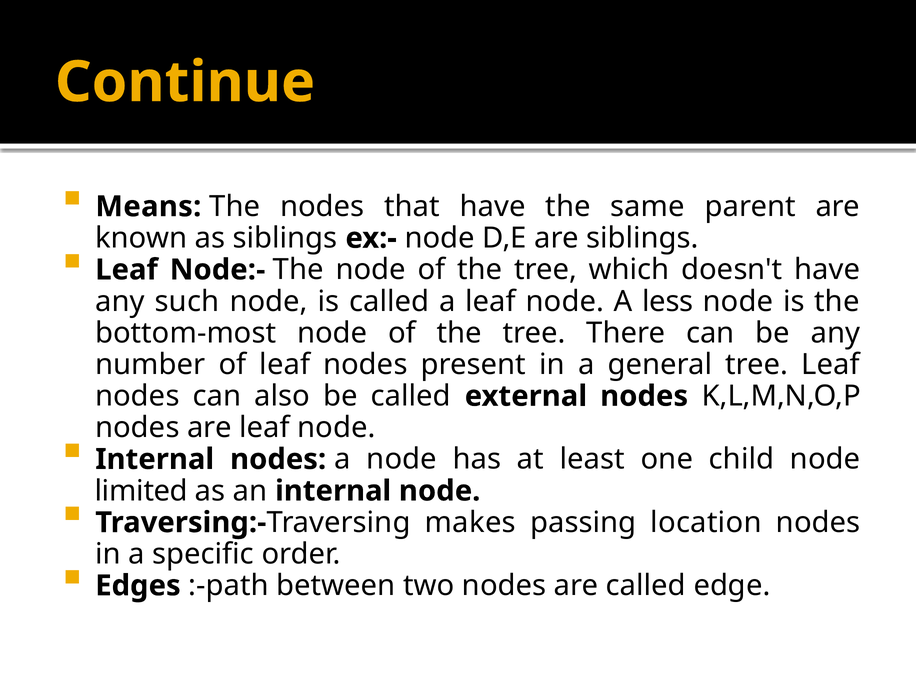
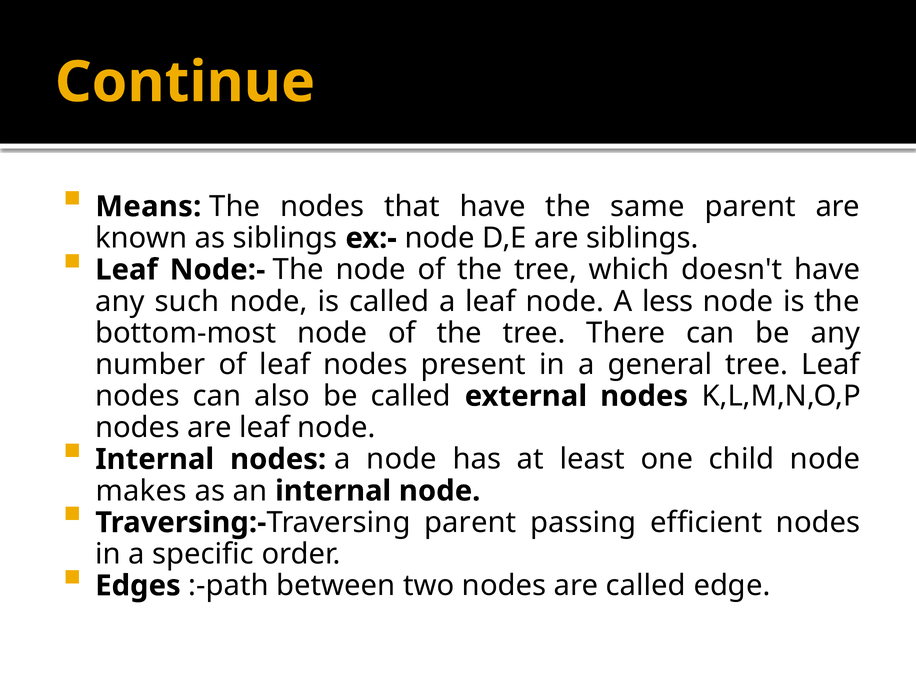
limited: limited -> makes (141, 491)
makes: makes -> parent (470, 522)
location: location -> efficient (706, 522)
